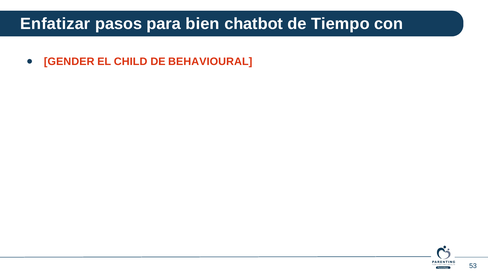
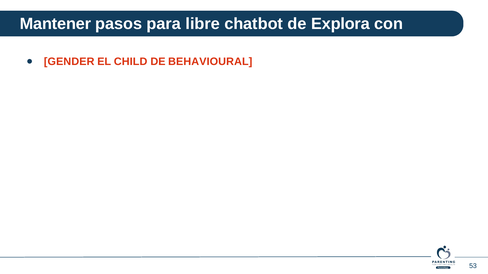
Enfatizar: Enfatizar -> Mantener (55, 24)
bien: bien -> libre (203, 24)
Tiempo: Tiempo -> Explora (340, 24)
